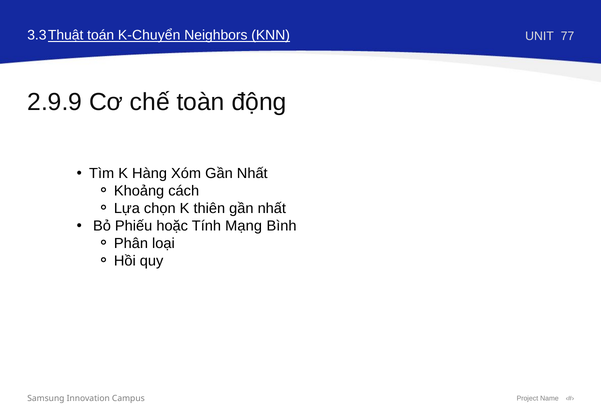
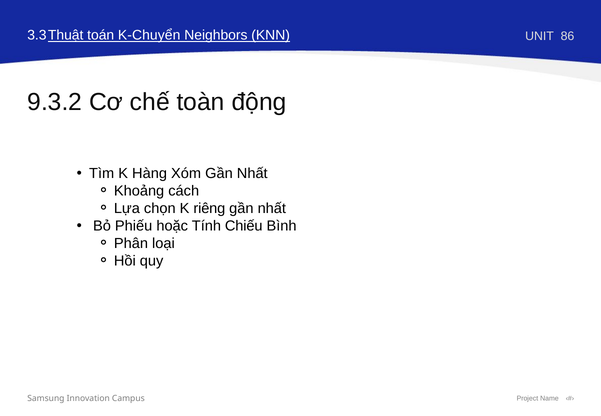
77: 77 -> 86 (568, 36)
2.9.9: 2.9.9 -> 9.3.2 (55, 102)
thiên: thiên -> riêng (209, 209)
Mạng: Mạng -> Chiếu (244, 226)
